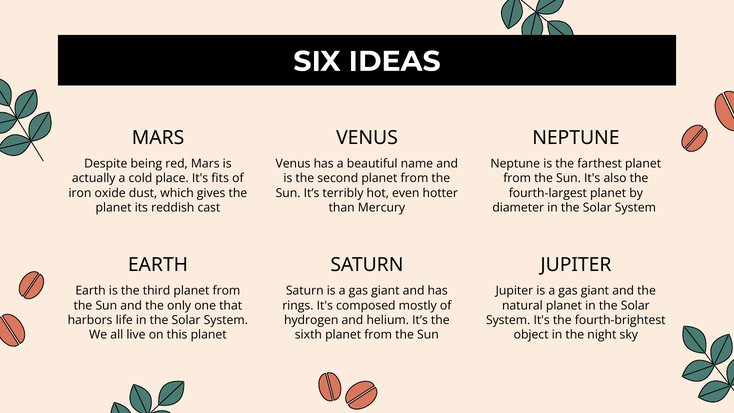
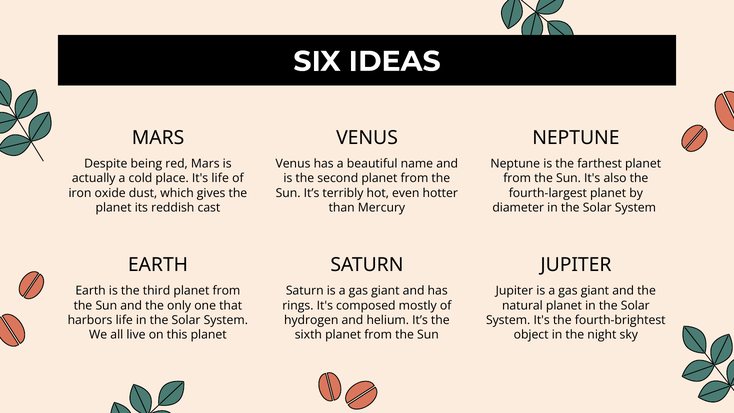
It's fits: fits -> life (220, 178)
